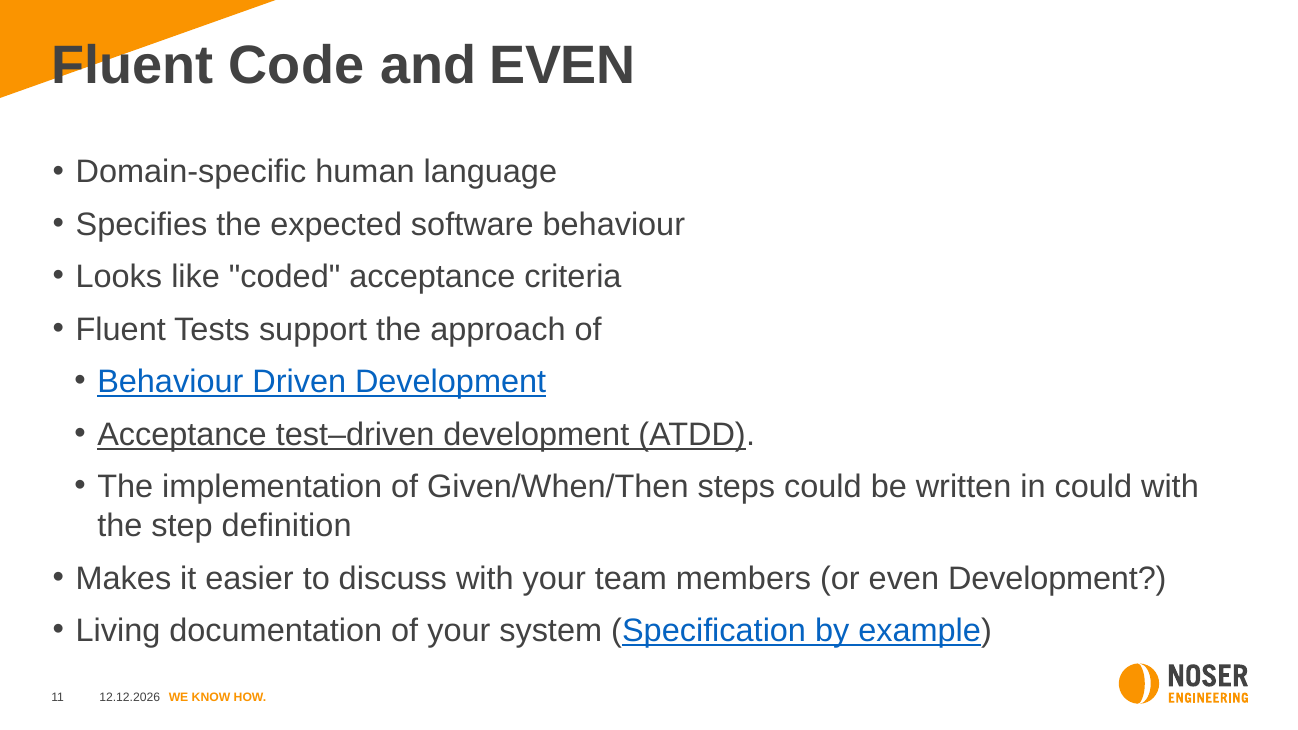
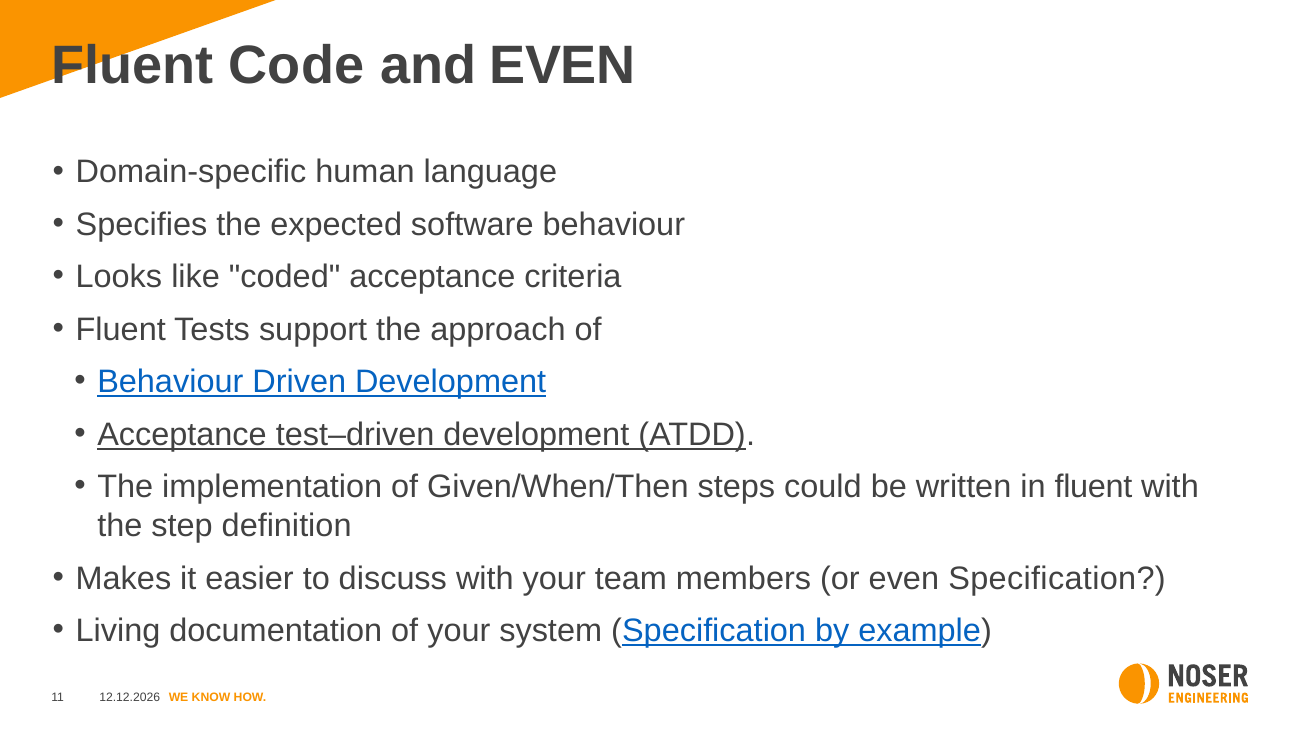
in could: could -> fluent (1093, 487)
even Development: Development -> Specification (1057, 578)
